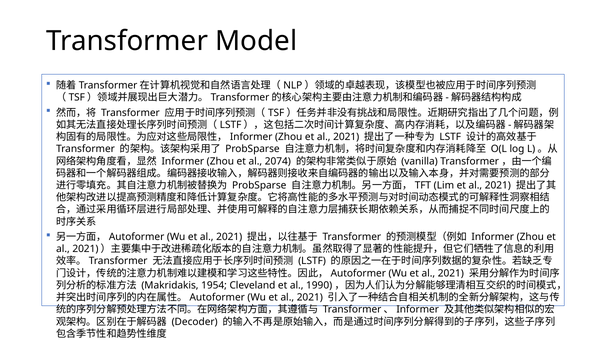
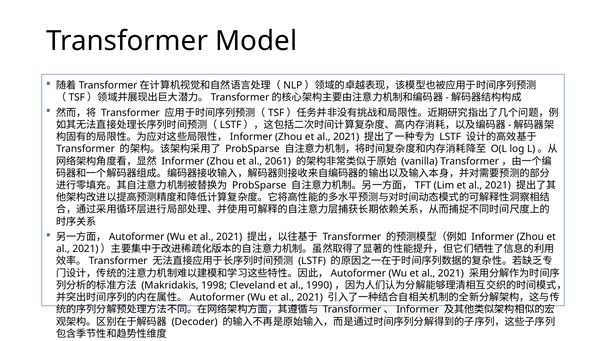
2074: 2074 -> 2061 (278, 161)
1954: 1954 -> 1998 (214, 285)
